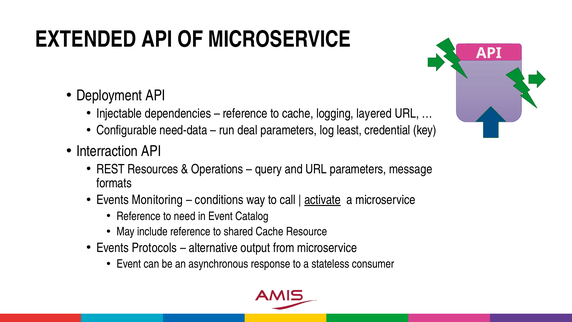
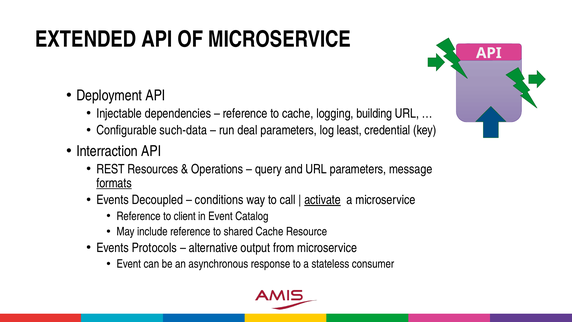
layered: layered -> building (374, 113)
need-data: need-data -> such-data (183, 130)
formats underline: none -> present (114, 183)
Monitoring: Monitoring -> Decoupled (157, 200)
need: need -> client (185, 216)
